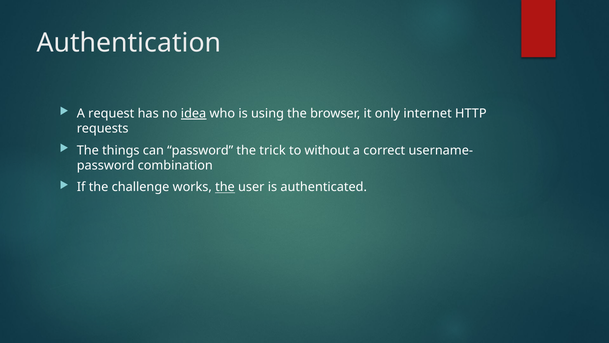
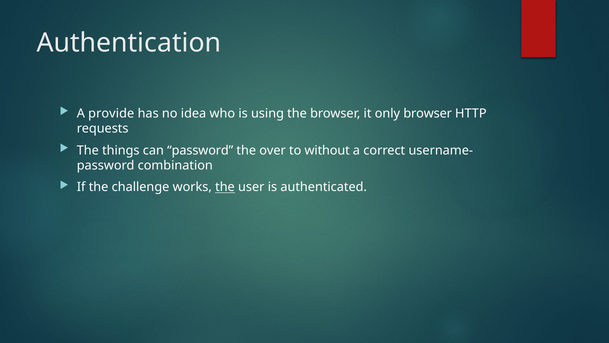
request: request -> provide (111, 113)
idea underline: present -> none (194, 113)
only internet: internet -> browser (428, 113)
trick: trick -> over (273, 150)
